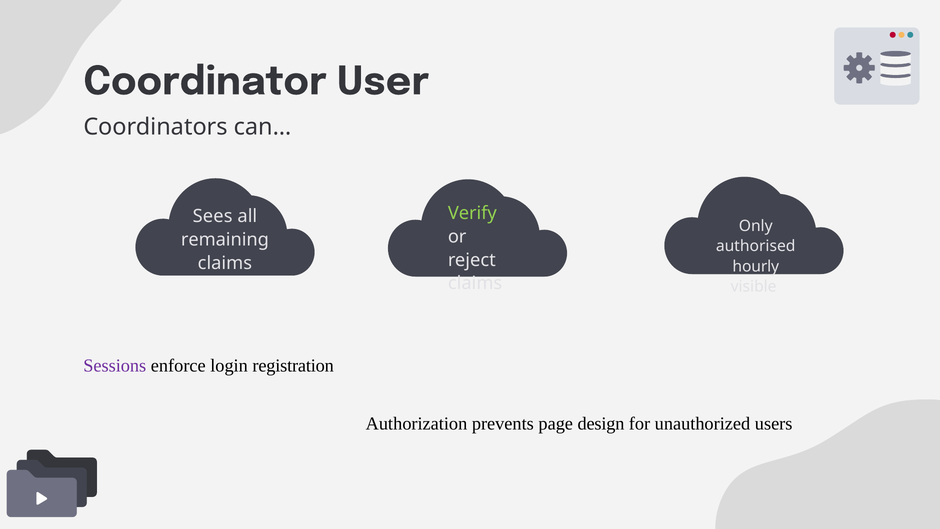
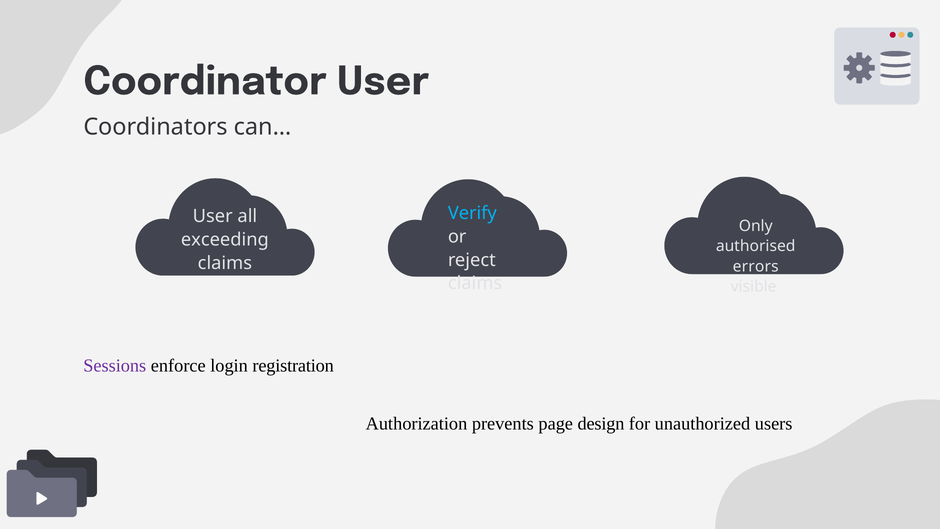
Verify colour: light green -> light blue (472, 213)
Sees: Sees -> User (213, 216)
remaining: remaining -> exceeding (225, 240)
hourly: hourly -> errors (756, 266)
